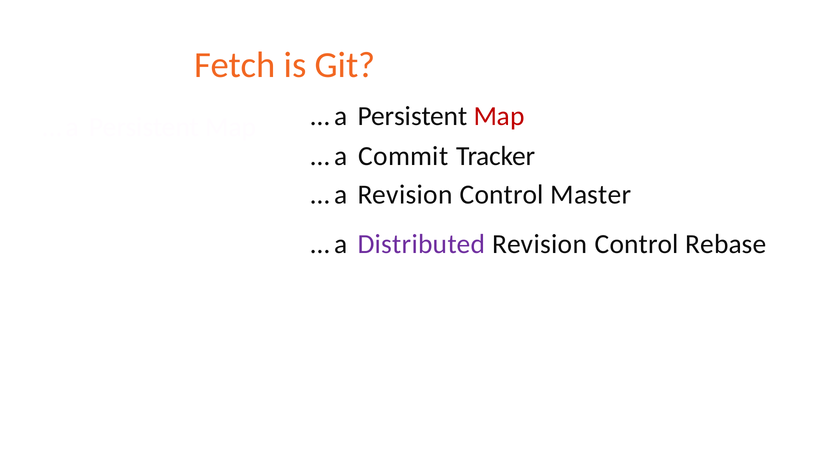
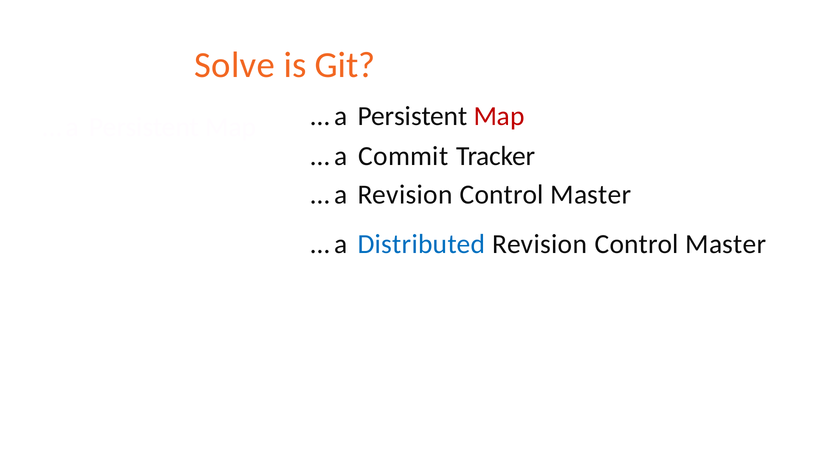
Fetch: Fetch -> Solve (235, 65)
Distributed colour: purple -> blue (422, 244)
Rebase: Rebase -> Master (726, 244)
